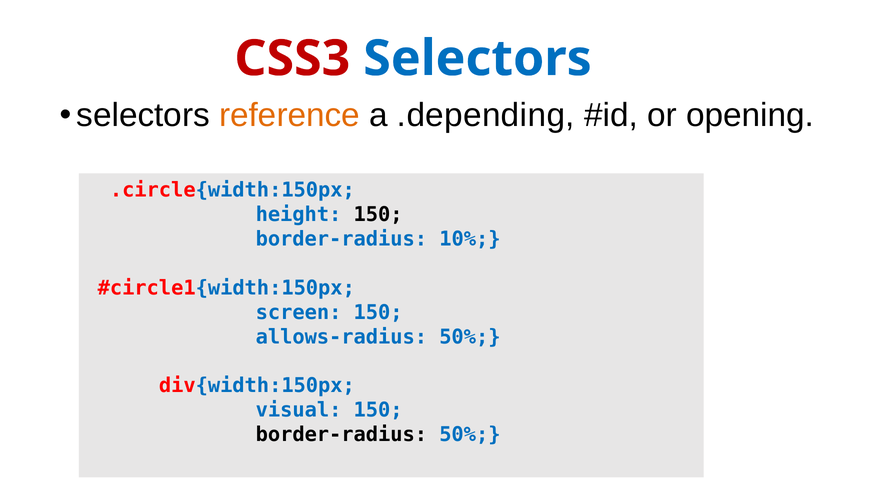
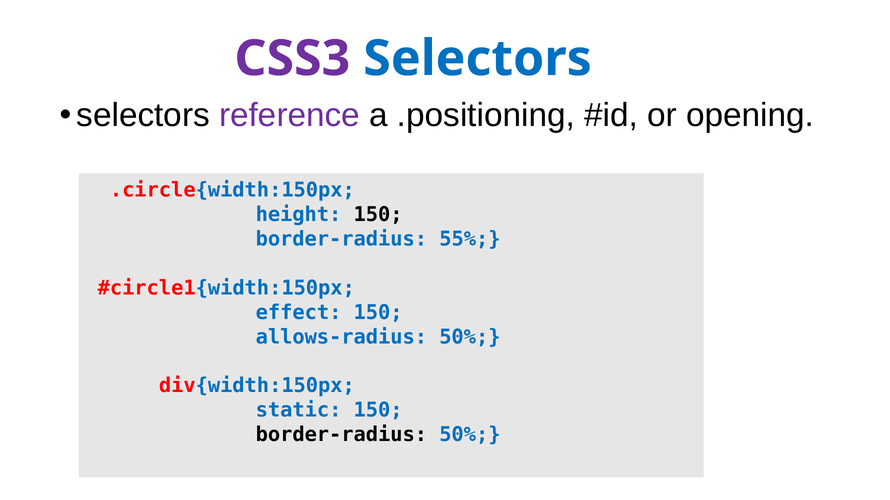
CSS3 colour: red -> purple (292, 59)
reference colour: orange -> purple (290, 115)
.depending: .depending -> .positioning (486, 115)
10%: 10% -> 55% (470, 239)
screen: screen -> effect (299, 313)
visual: visual -> static (299, 411)
